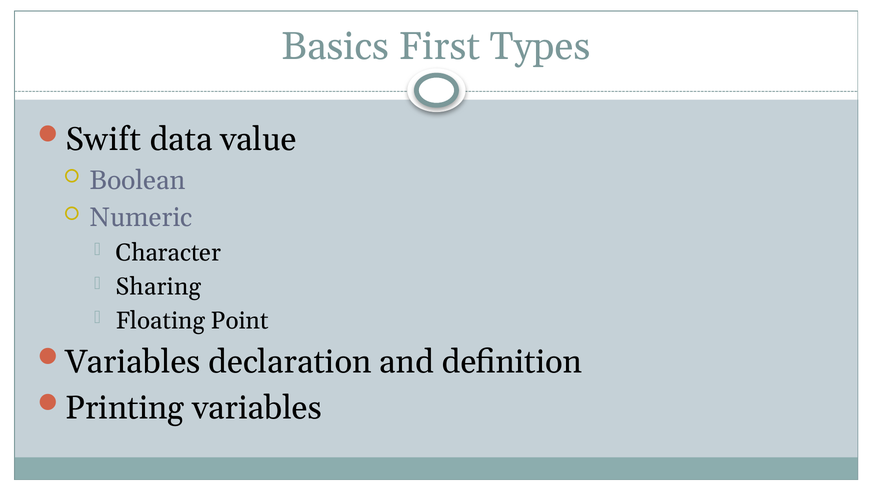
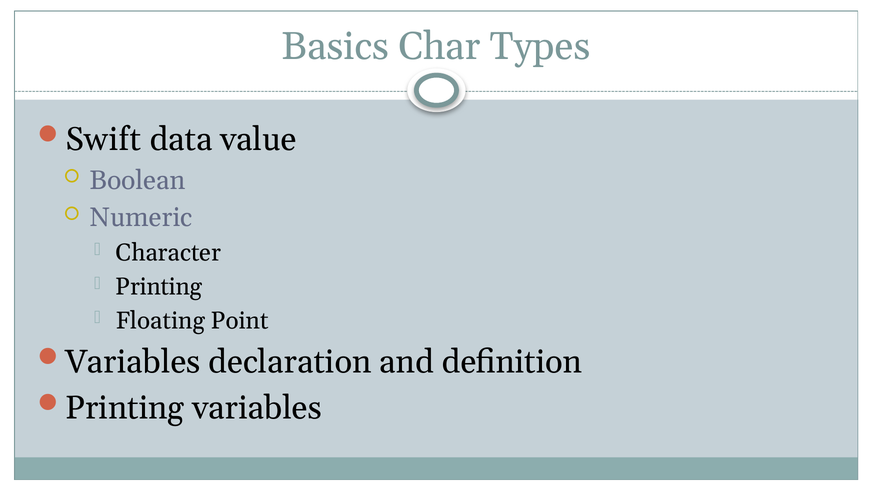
First: First -> Char (440, 47)
Sharing: Sharing -> Printing (159, 287)
